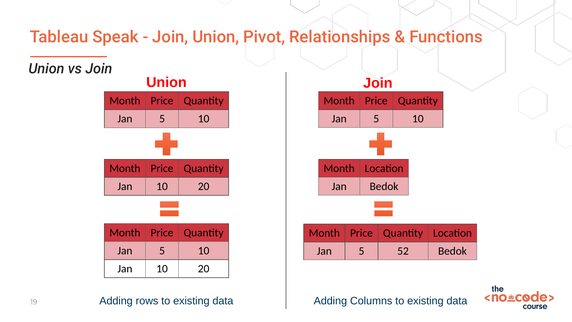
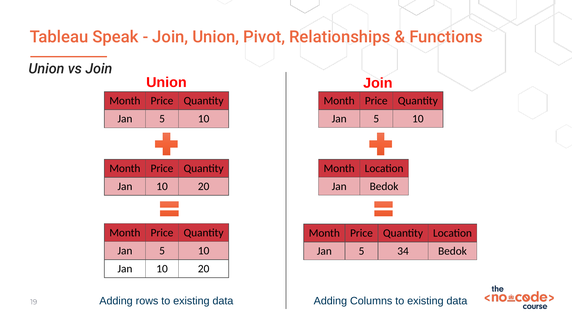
52: 52 -> 34 (403, 251)
